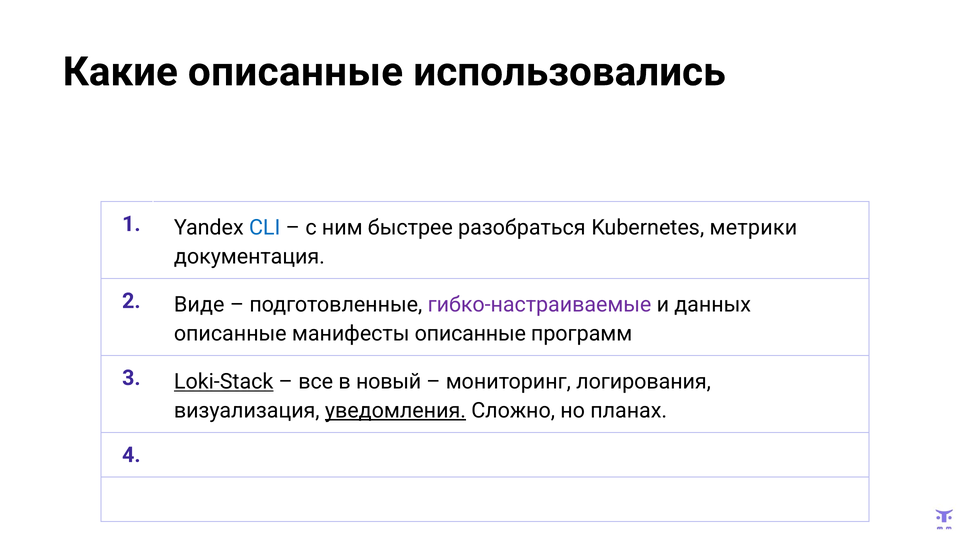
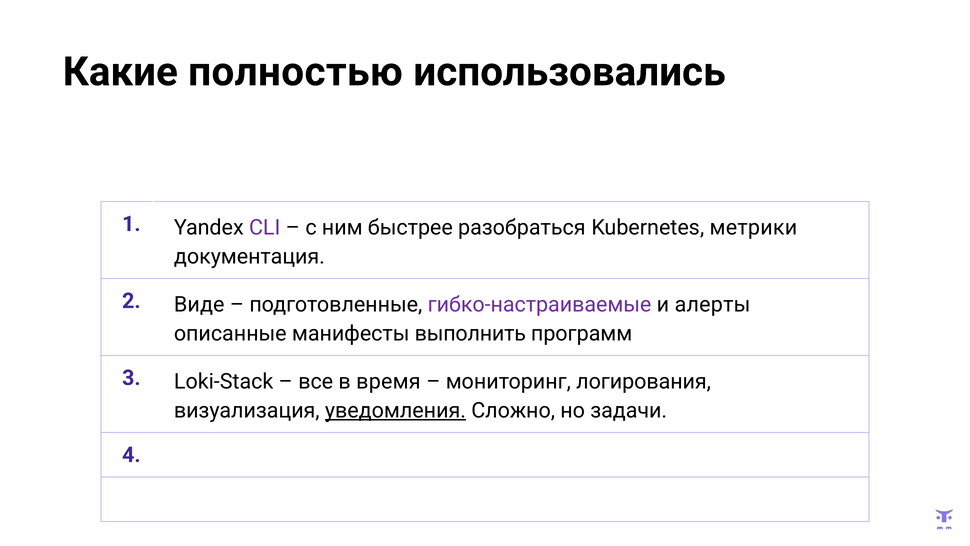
Какие описанные: описанные -> полностью (295, 72)
CLI colour: blue -> purple (265, 228)
данных: данных -> алерты (713, 304)
манифесты описанные: описанные -> выполнить (470, 333)
Loki-Stack underline: present -> none (224, 381)
новый: новый -> время (388, 381)
планах: планах -> задачи (629, 410)
